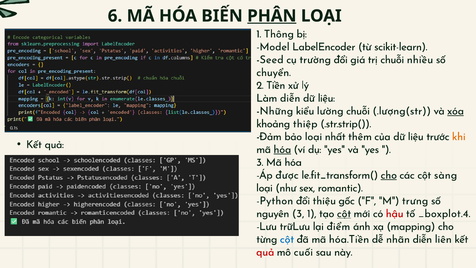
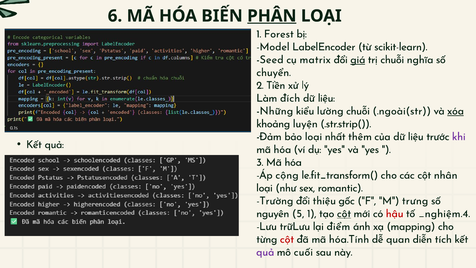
Thông: Thông -> Forest (279, 34)
trường: trường -> matrix (315, 60)
giá underline: none -> present (358, 60)
nhiều: nhiều -> nghĩa (420, 60)
Làm diễn: diễn -> đích (290, 98)
.lượng(str: .lượng(str -> .ngoài(str (402, 111)
thiệp: thiệp -> luyện (305, 124)
khi colour: orange -> purple (459, 136)
hóa underline: present -> none (282, 149)
được: được -> cộng (287, 175)
cho underline: present -> none (389, 175)
sàng: sàng -> nhân (446, 175)
Python: Python -> Trường (275, 201)
nguyên 3: 3 -> 5 (298, 213)
_boxplot.4: _boxplot.4 -> _nghiệm.4 (444, 213)
cột colour: blue -> red (287, 239)
hóa.Tiền: hóa.Tiền -> hóa.Tính (349, 239)
nhãn: nhãn -> quan (398, 239)
liên: liên -> tích (443, 239)
quả colour: red -> purple (265, 252)
